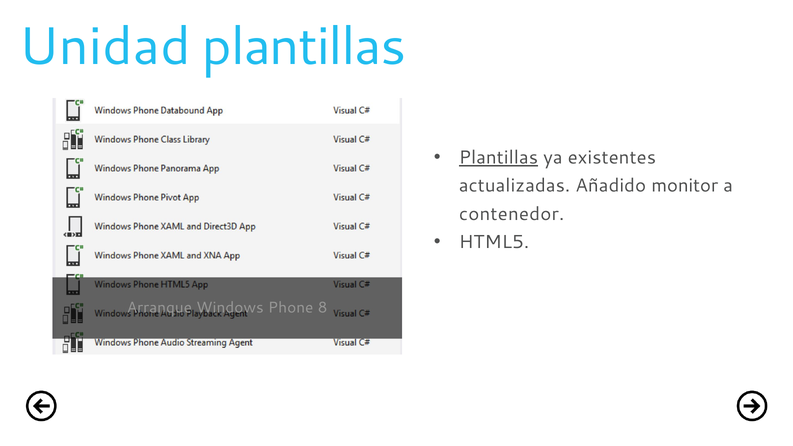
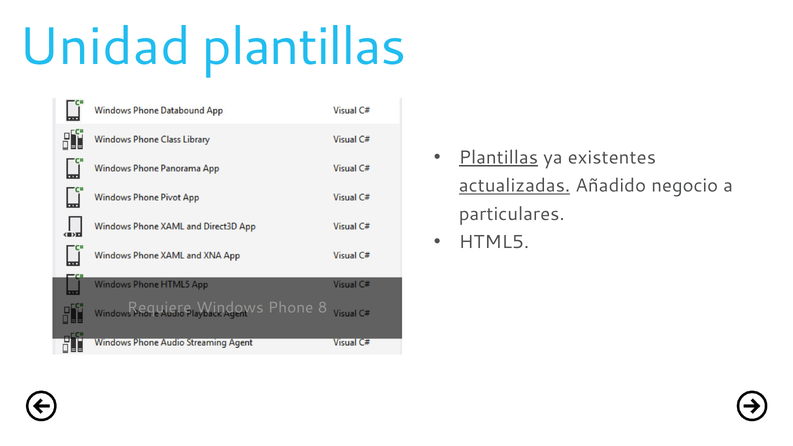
actualizadas underline: none -> present (514, 186)
monitor: monitor -> negocio (685, 186)
contenedor: contenedor -> particulares (512, 214)
Arranque: Arranque -> Requiere (159, 308)
